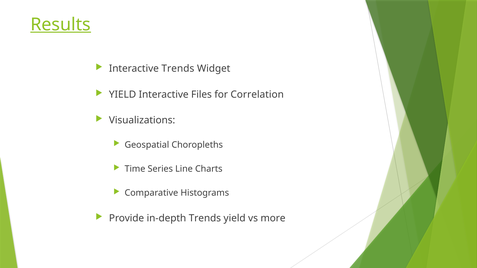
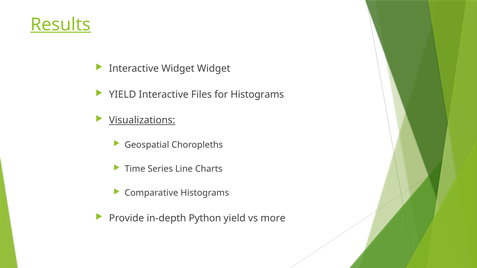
Interactive Trends: Trends -> Widget (178, 69)
for Correlation: Correlation -> Histograms (257, 95)
Visualizations underline: none -> present (142, 121)
in-depth Trends: Trends -> Python (205, 219)
